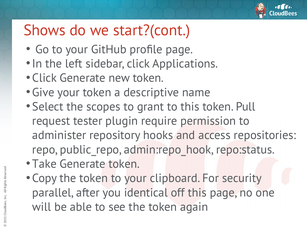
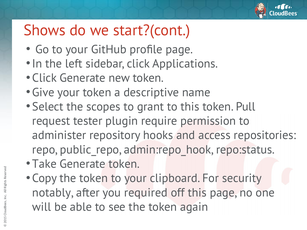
parallel: parallel -> notably (53, 193)
identical: identical -> required (146, 193)
